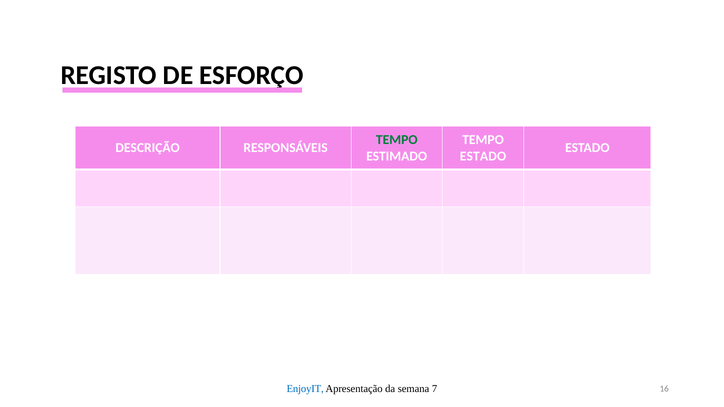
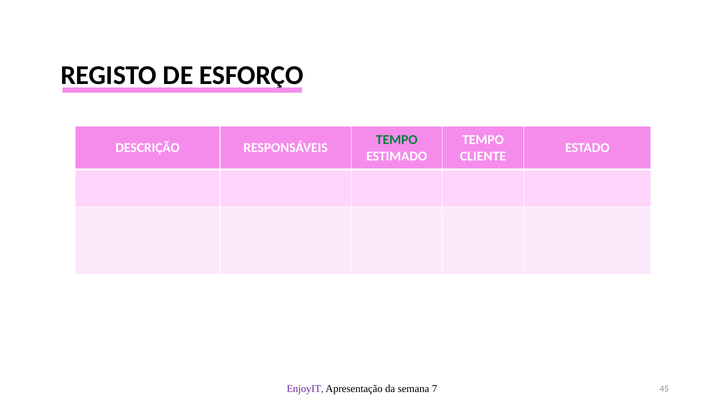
ESTADO: ESTADO -> CLIENTE (483, 156)
EnjoyIT colour: blue -> purple (305, 389)
16: 16 -> 45 (664, 389)
